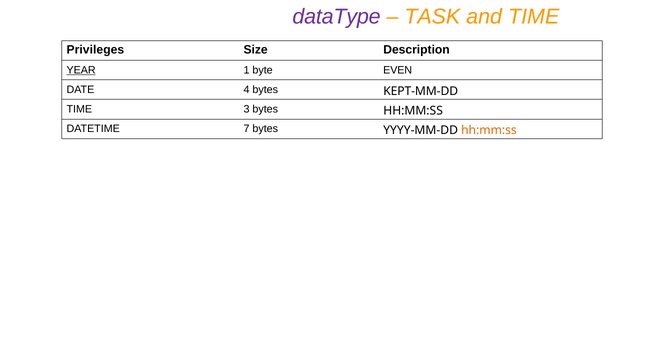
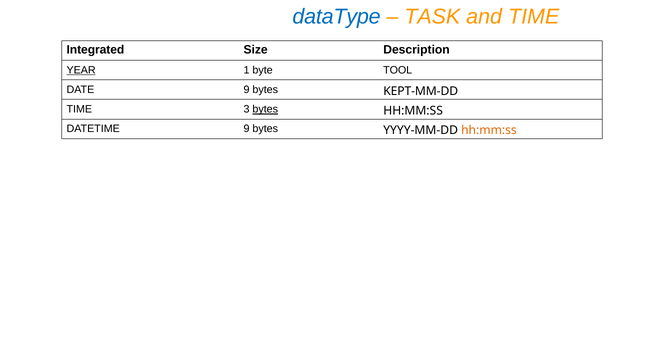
dataType colour: purple -> blue (337, 17)
Privileges: Privileges -> Integrated (95, 50)
EVEN: EVEN -> TOOL (398, 70)
DATE 4: 4 -> 9 (247, 90)
bytes underline: none -> present (265, 109)
DATETIME 7: 7 -> 9 (247, 129)
